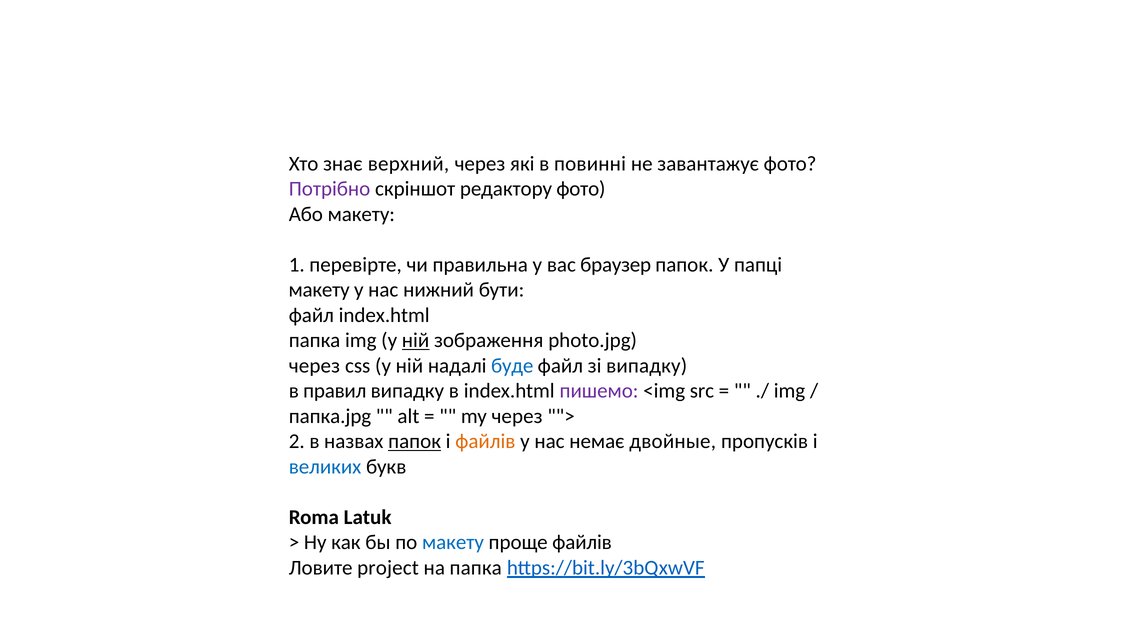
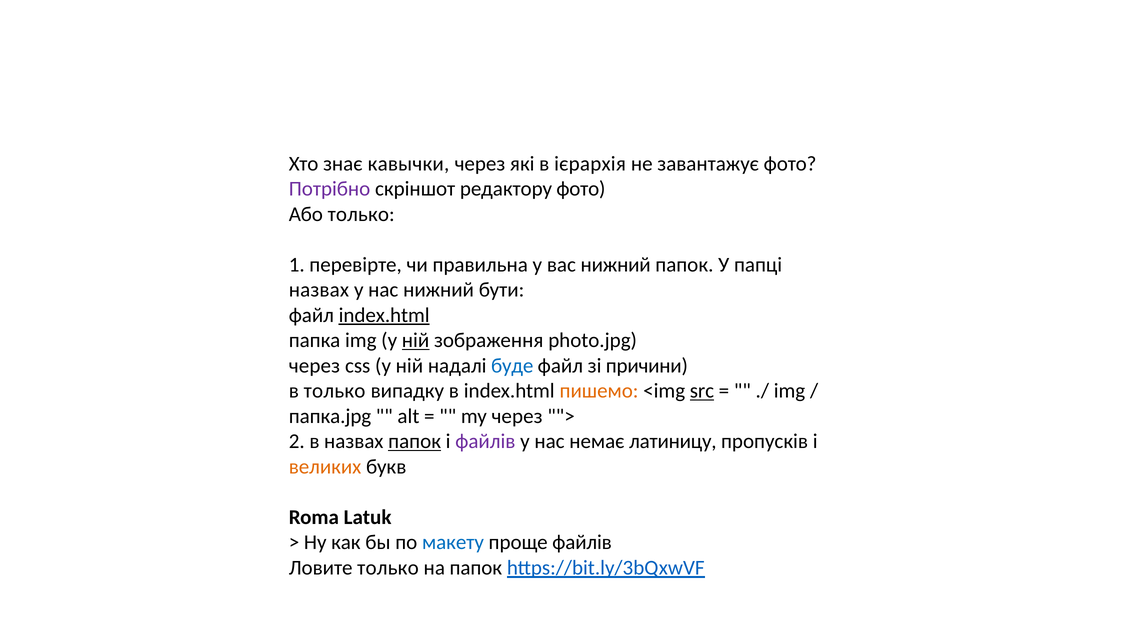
верхний: верхний -> кавычки (409, 164)
повинні: повинні -> ієрархія (590, 164)
Або макету: макету -> только (361, 214)
вас браузер: браузер -> нижний (616, 265)
макету: макету -> назвах (319, 290)
index.html underline: none -> present (384, 315)
зі випадку: випадку -> причини (647, 366)
в правил: правил -> только (335, 391)
пишемо colour: purple -> orange (599, 391)
src underline: none -> present (702, 391)
файлів colour: orange -> purple (485, 442)
двойные: двойные -> латиницу (673, 442)
великих colour: blue -> orange (325, 467)
Ловите project: project -> только (388, 568)
на папка: папка -> папок (476, 568)
